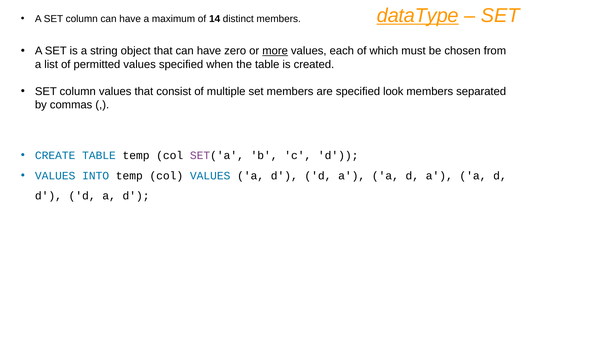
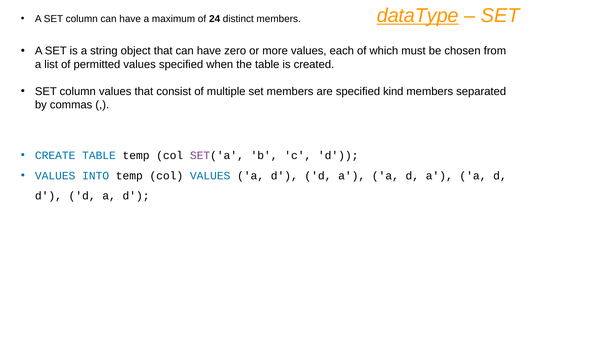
14: 14 -> 24 (215, 19)
more underline: present -> none (275, 51)
look: look -> kind (393, 91)
